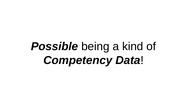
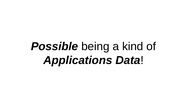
Competency: Competency -> Applications (78, 60)
